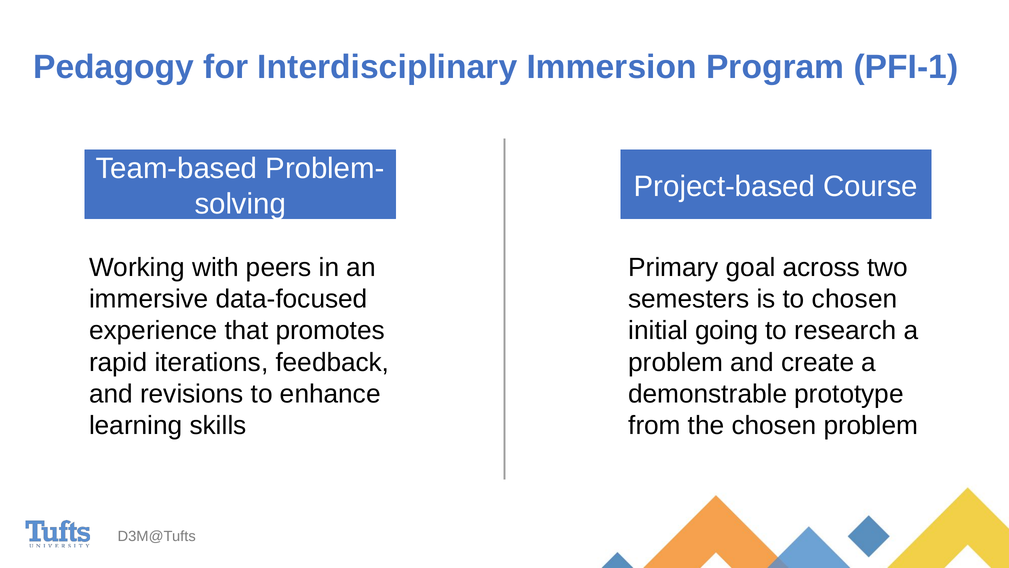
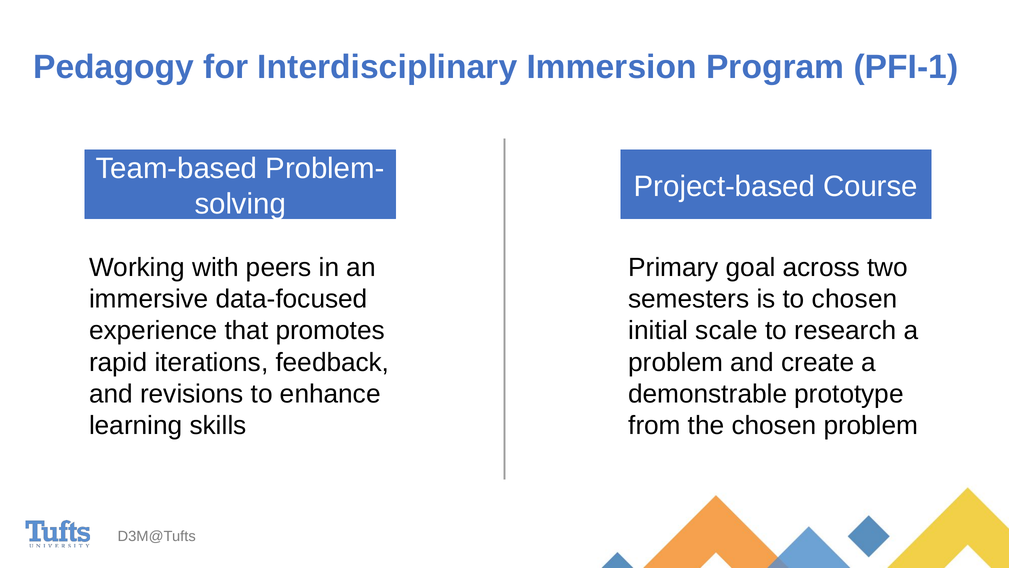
going: going -> scale (726, 331)
